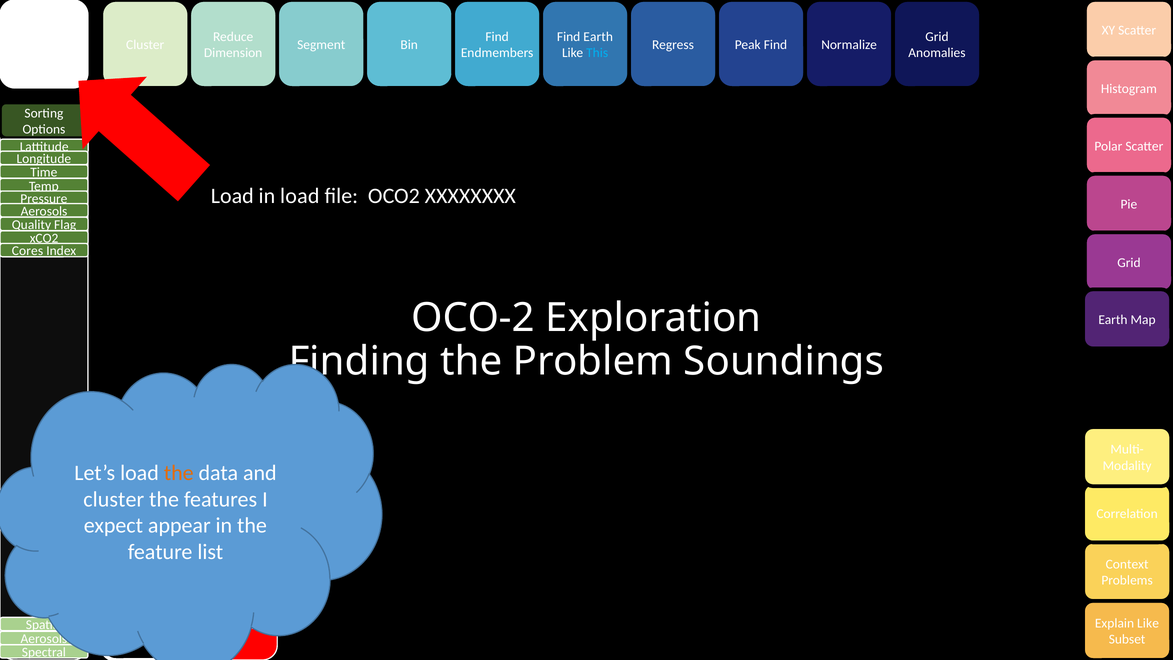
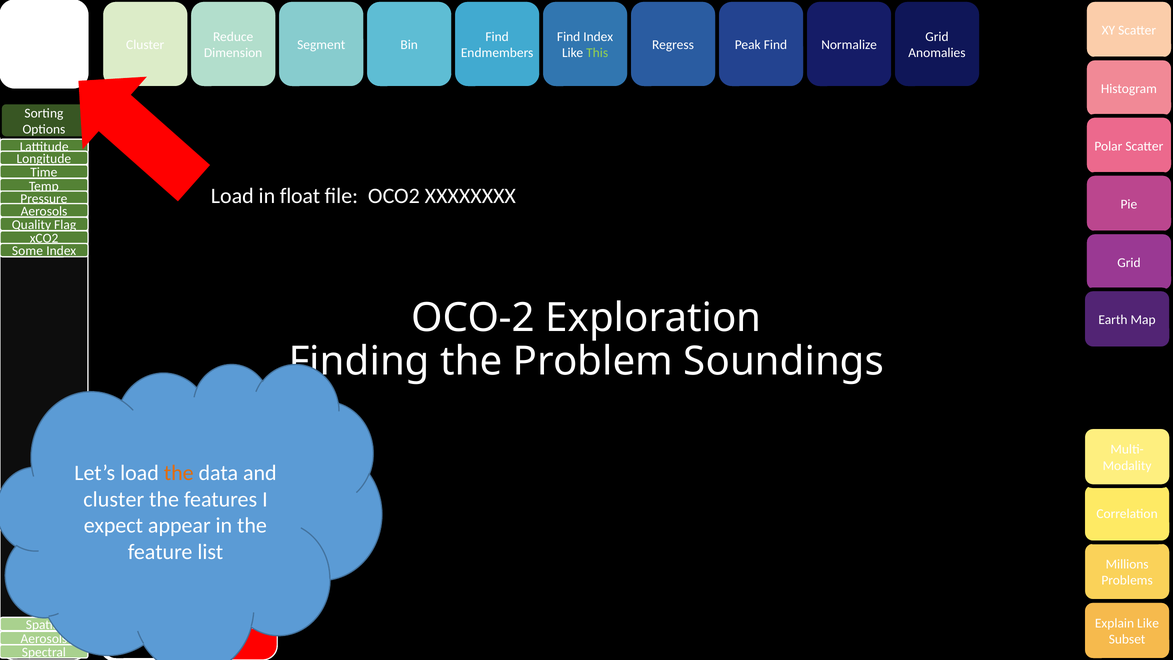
Find Earth: Earth -> Index (598, 37)
This colour: light blue -> light green (597, 53)
in load: load -> float (300, 196)
Cores: Cores -> Some (27, 251)
Context: Context -> Millions (1127, 564)
